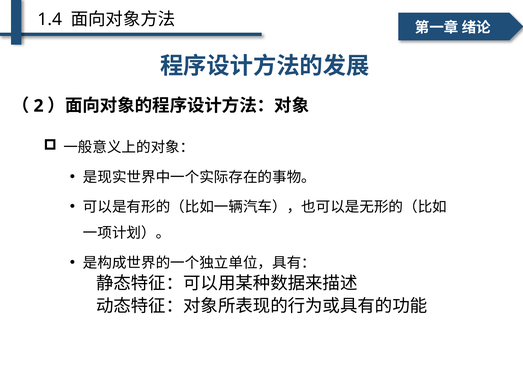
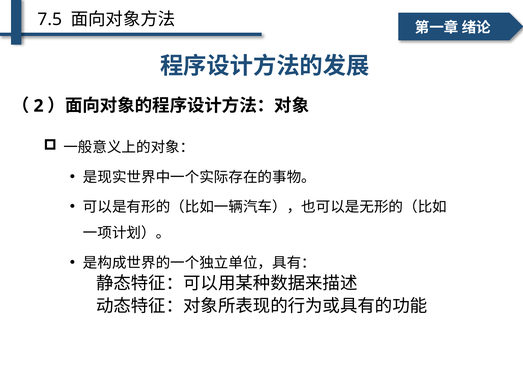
1.4: 1.4 -> 7.5 (50, 19)
